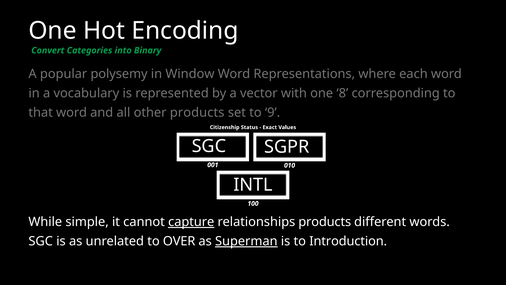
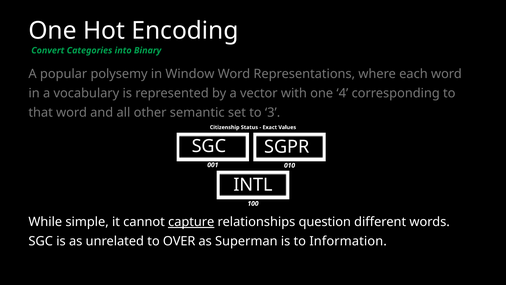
8: 8 -> 4 (342, 93)
other products: products -> semantic (197, 113)
9: 9 -> 3 (273, 113)
relationships products: products -> question (325, 222)
Superman underline: present -> none (246, 241)
Introduction: Introduction -> Information (348, 241)
